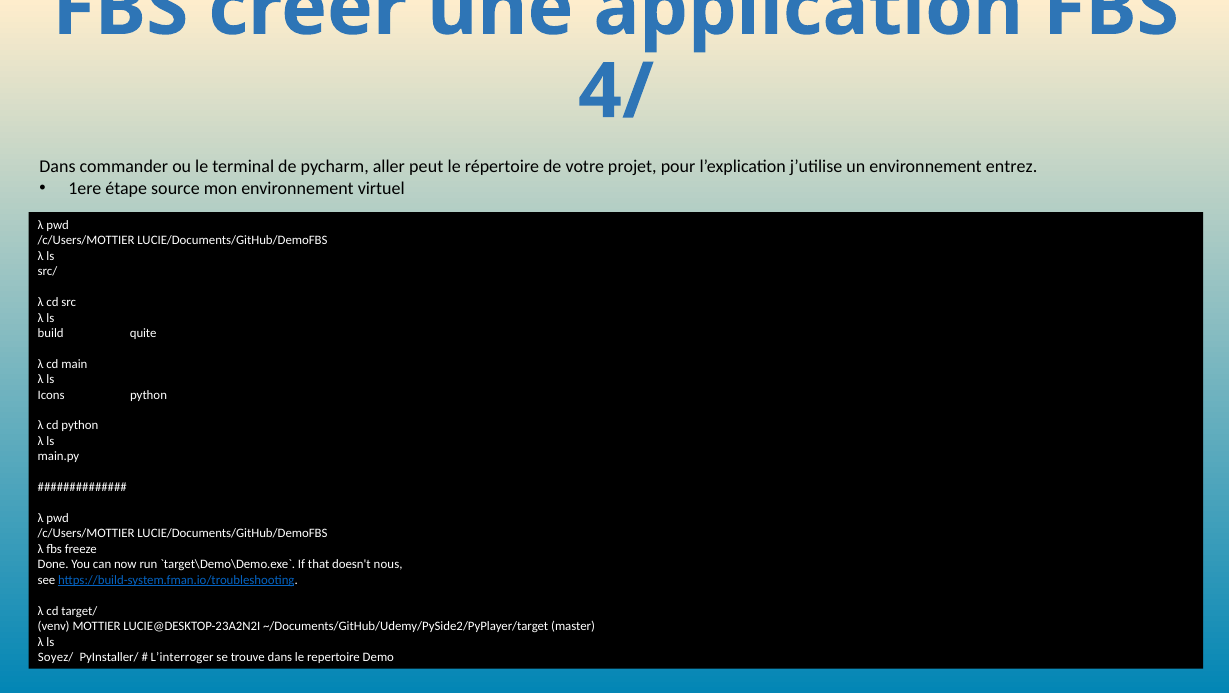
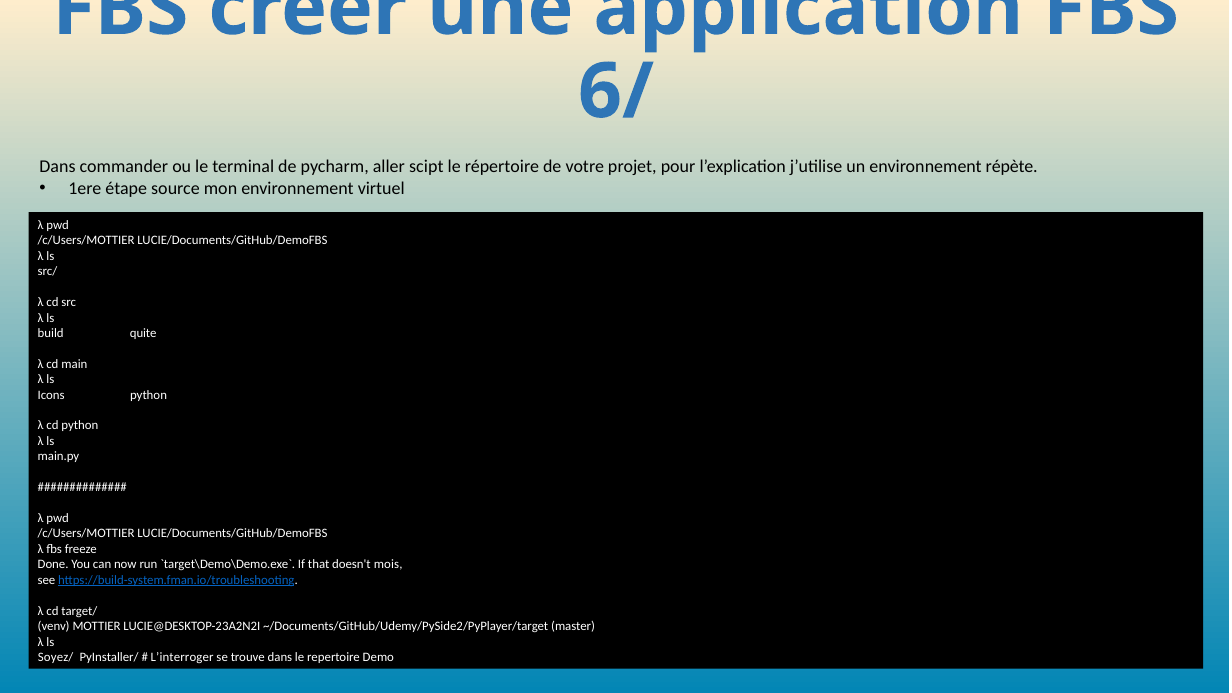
4/: 4/ -> 6/ (616, 92)
peut: peut -> scipt (426, 167)
entrez: entrez -> répète (1012, 167)
nous: nous -> mois (388, 565)
